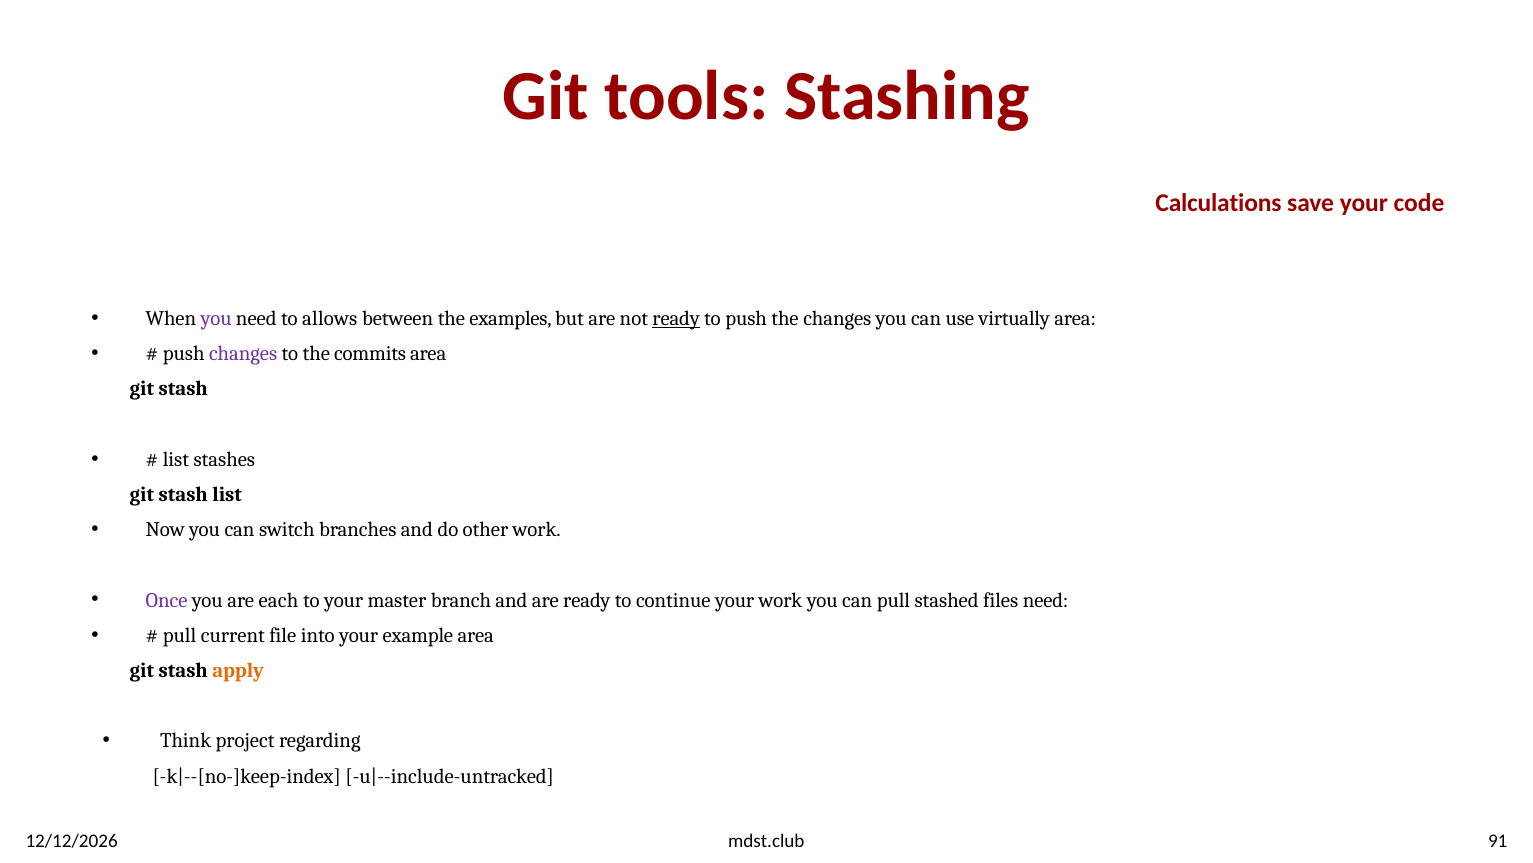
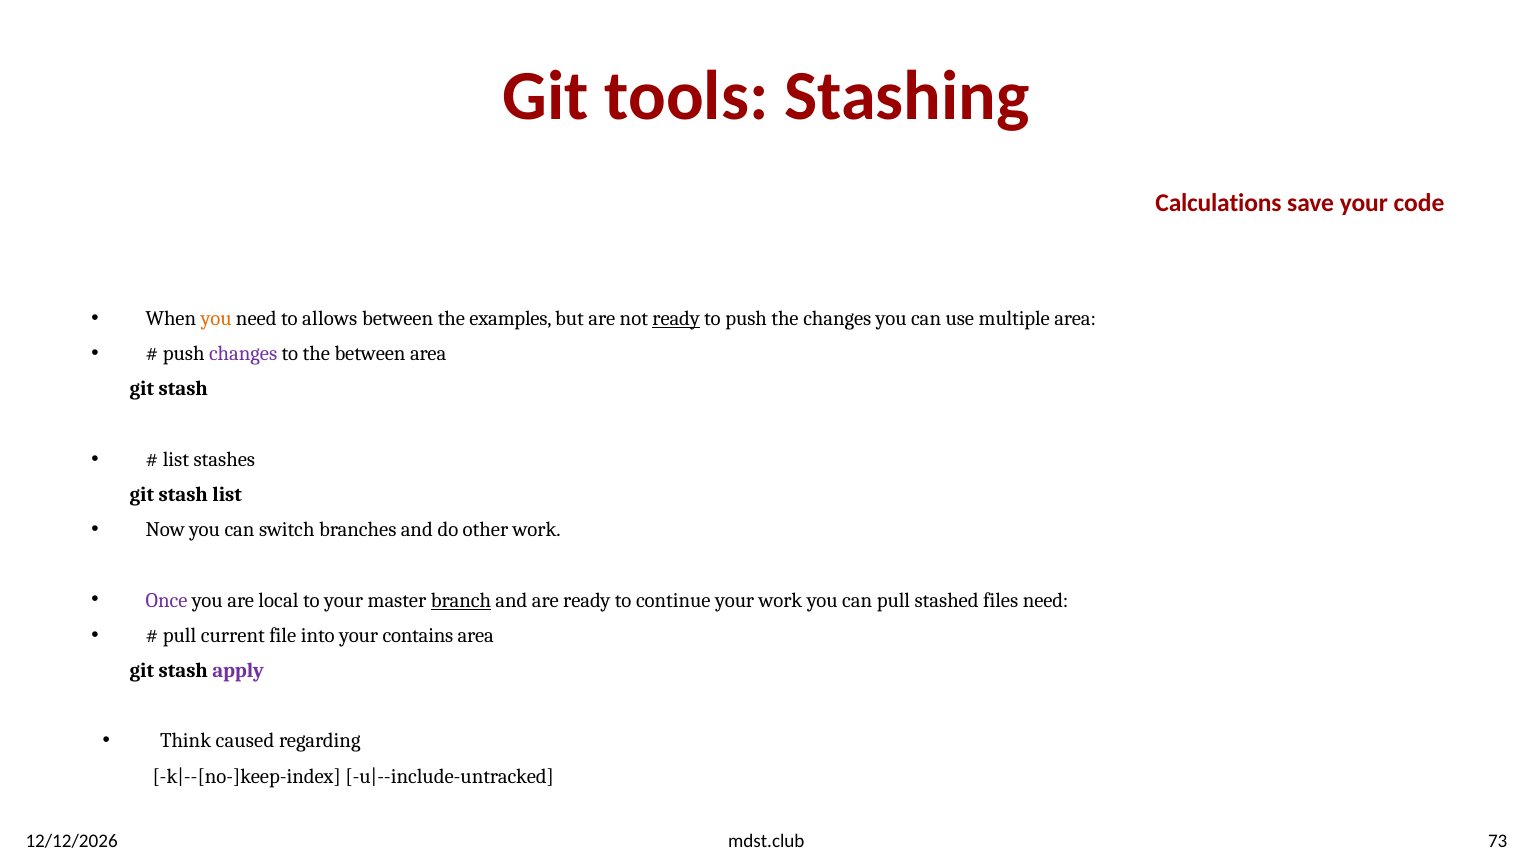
you colour: purple -> orange (216, 318)
virtually: virtually -> multiple (1014, 318)
the commits: commits -> between (370, 354)
each: each -> local (279, 600)
branch underline: none -> present (461, 600)
example: example -> contains (418, 635)
apply colour: orange -> purple (238, 670)
project: project -> caused (245, 740)
91: 91 -> 73 (1498, 840)
